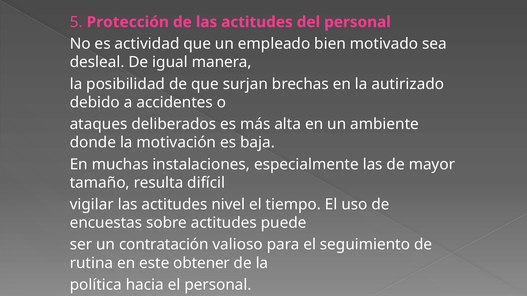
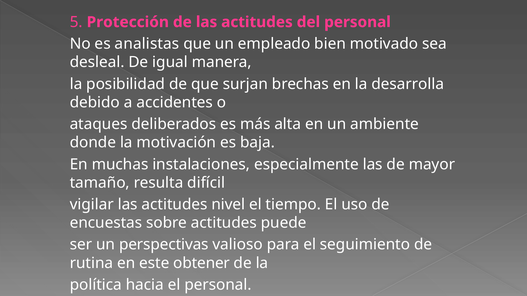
actividad: actividad -> analistas (147, 44)
autirizado: autirizado -> desarrolla (408, 84)
contratación: contratación -> perspectivas (164, 245)
